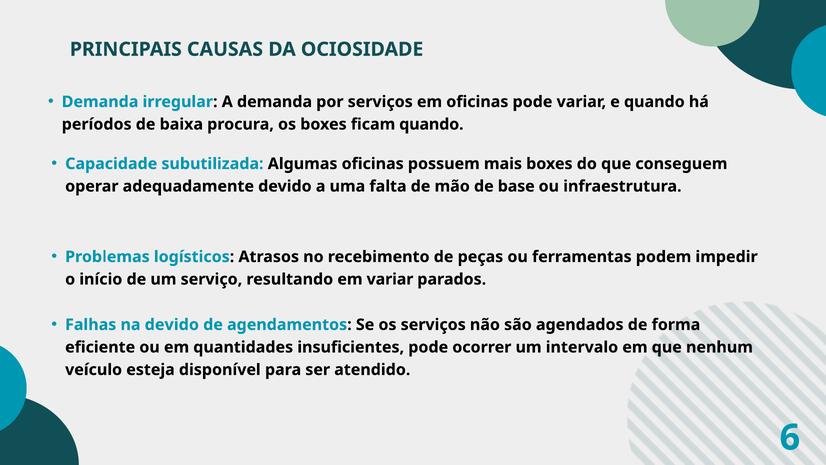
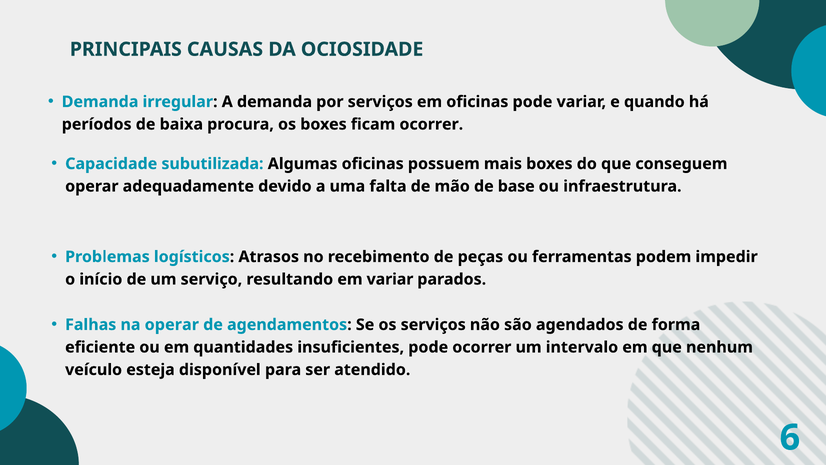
ficam quando: quando -> ocorrer (431, 124)
na devido: devido -> operar (172, 324)
